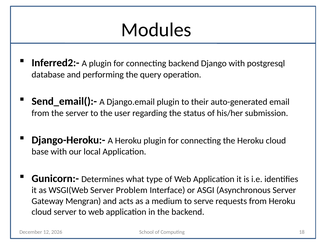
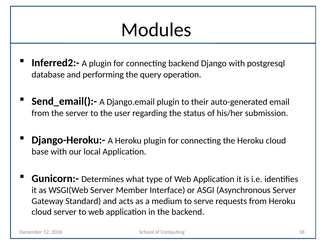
Problem: Problem -> Member (132, 190)
Mengran: Mengran -> Standard (83, 201)
